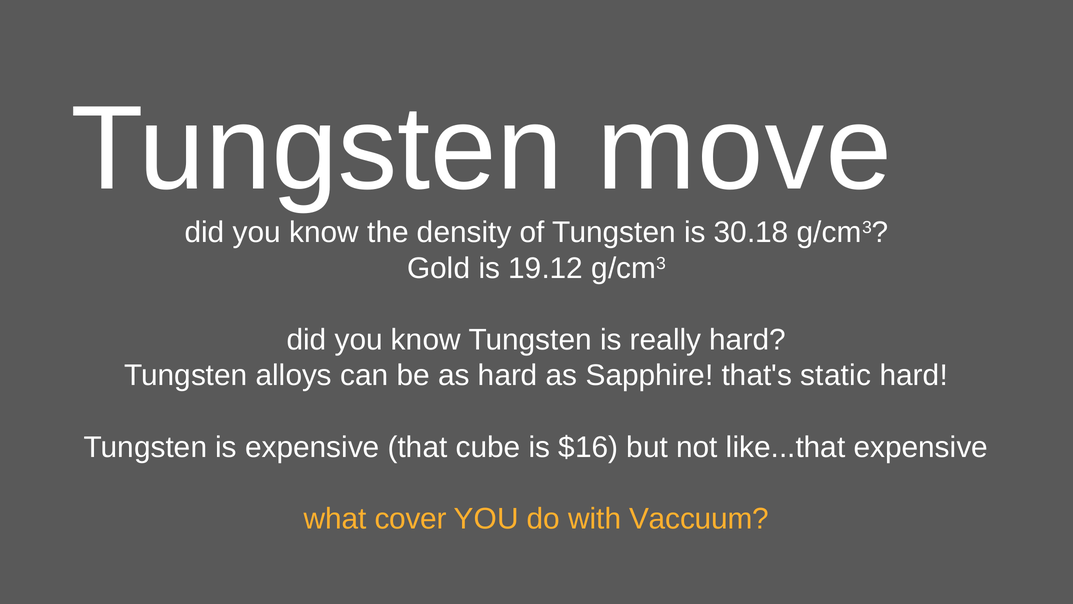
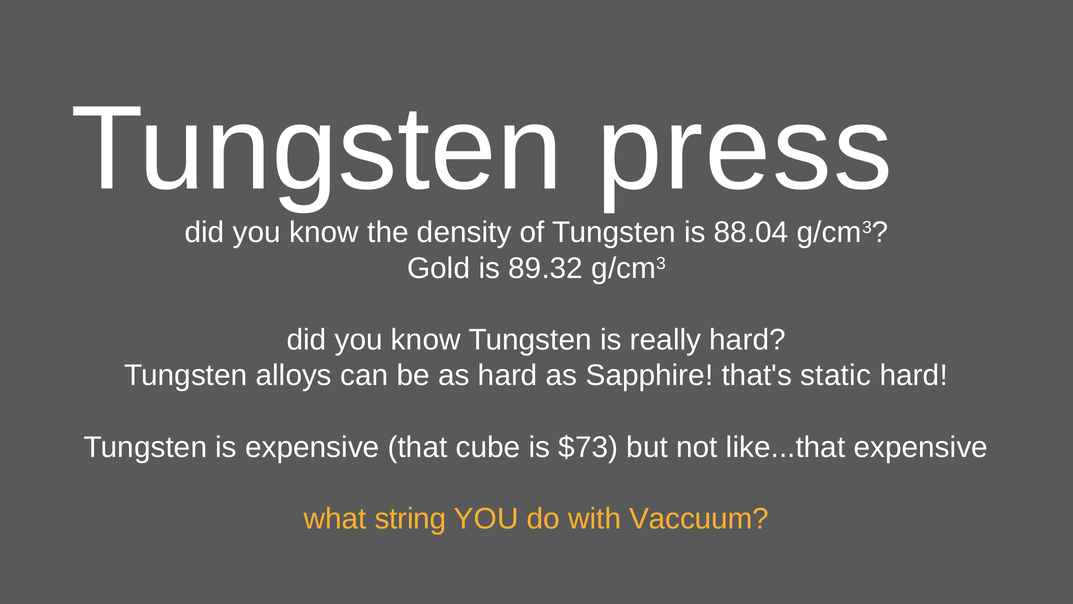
move: move -> press (744, 149)
30.18: 30.18 -> 88.04 (751, 232)
19.12: 19.12 -> 89.32 (546, 268)
$16: $16 -> $73 (588, 447)
cover: cover -> string (411, 518)
